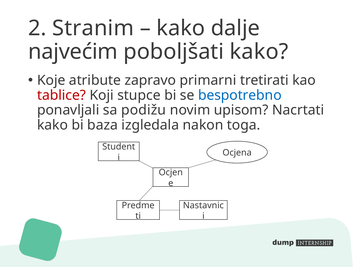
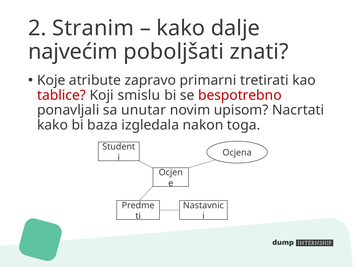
poboljšati kako: kako -> znati (259, 52)
stupce: stupce -> smislu (139, 95)
bespotrebno colour: blue -> red (240, 95)
podižu: podižu -> unutar (144, 110)
